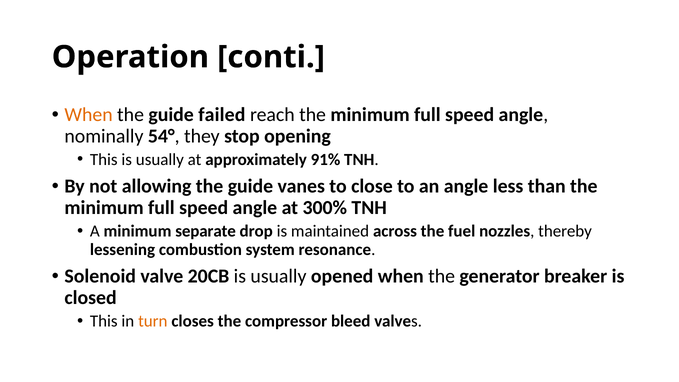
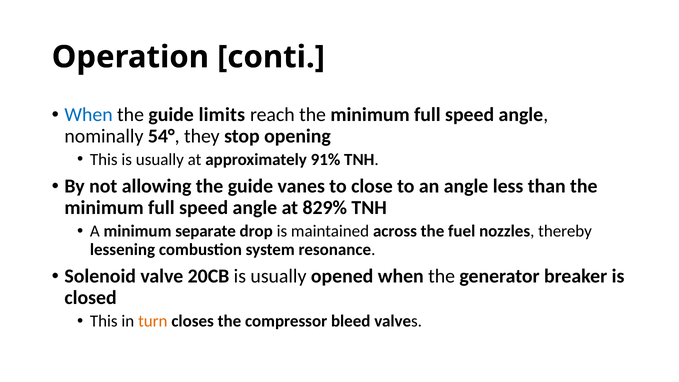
When colour: orange -> blue (89, 115)
failed: failed -> limits (222, 115)
300%: 300% -> 829% (325, 208)
